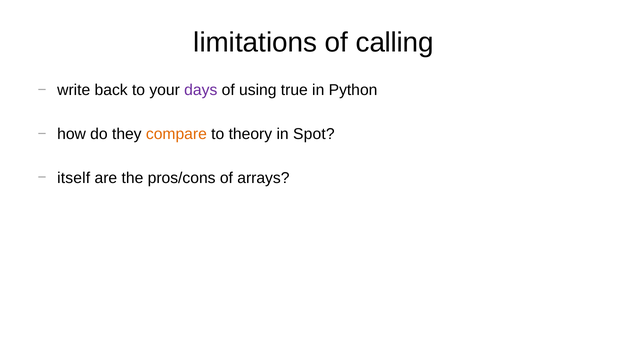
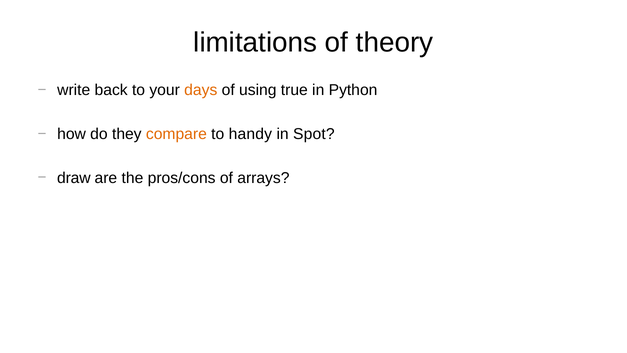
calling: calling -> theory (395, 42)
days colour: purple -> orange (201, 90)
theory: theory -> handy (250, 134)
itself: itself -> draw (74, 178)
